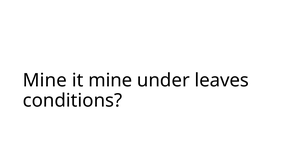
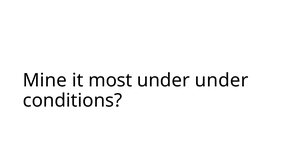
it mine: mine -> most (110, 80)
under leaves: leaves -> under (222, 80)
